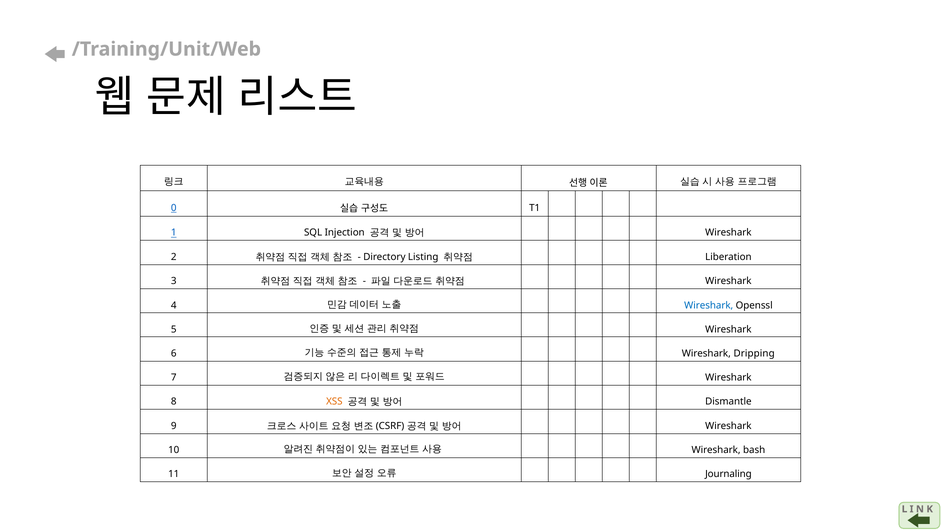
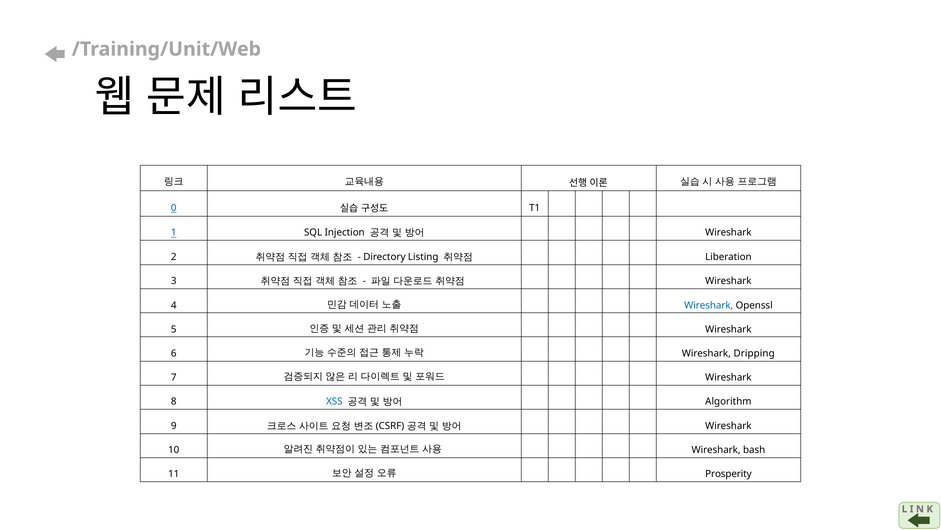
XSS colour: orange -> blue (334, 401)
Dismantle: Dismantle -> Algorithm (728, 401)
Journaling: Journaling -> Prosperity (728, 473)
